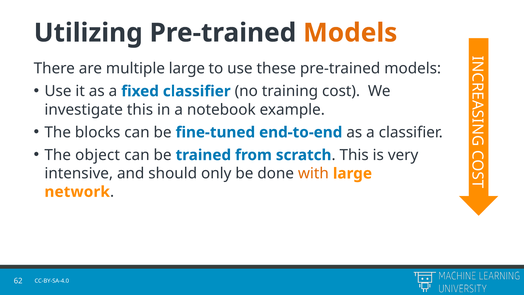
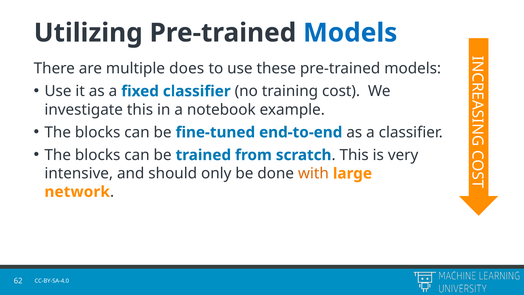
Models colour: orange -> blue (350, 33)
multiple large: large -> does (187, 68)
object: object -> blocks (98, 155)
